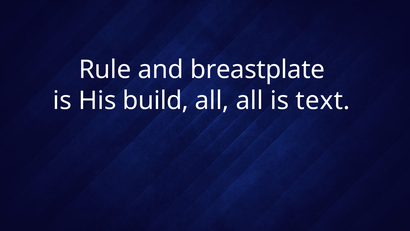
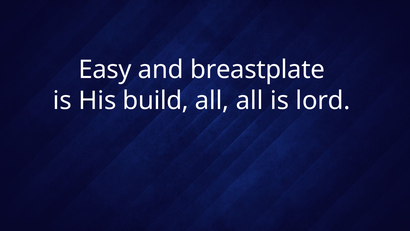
Rule: Rule -> Easy (105, 70)
text: text -> lord (323, 100)
